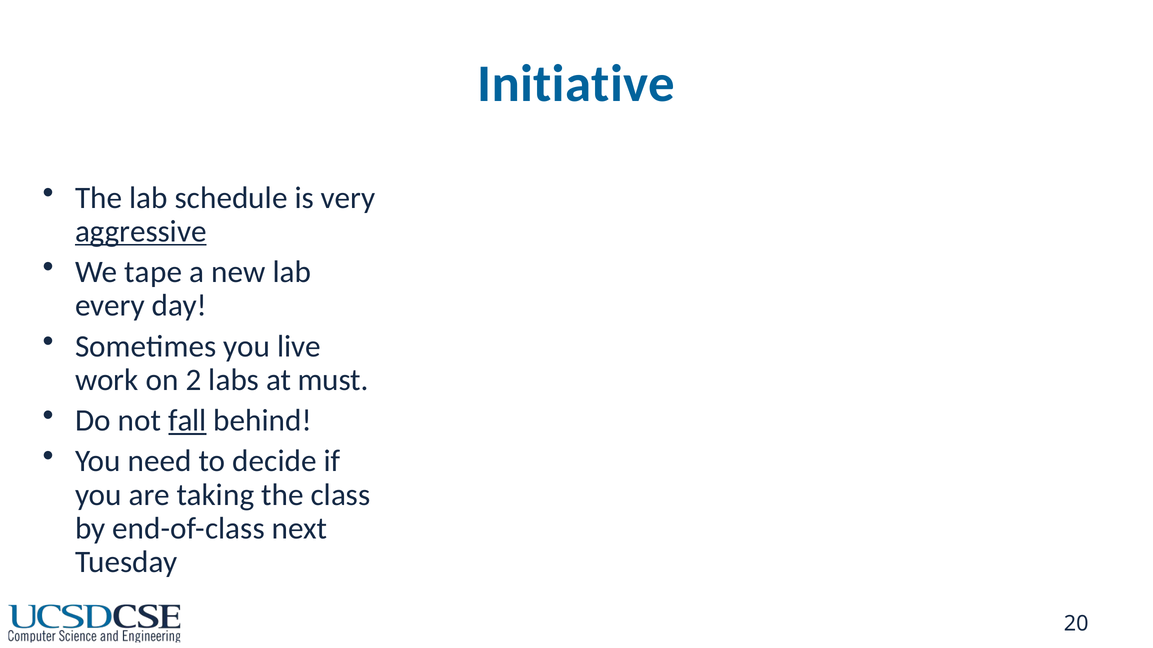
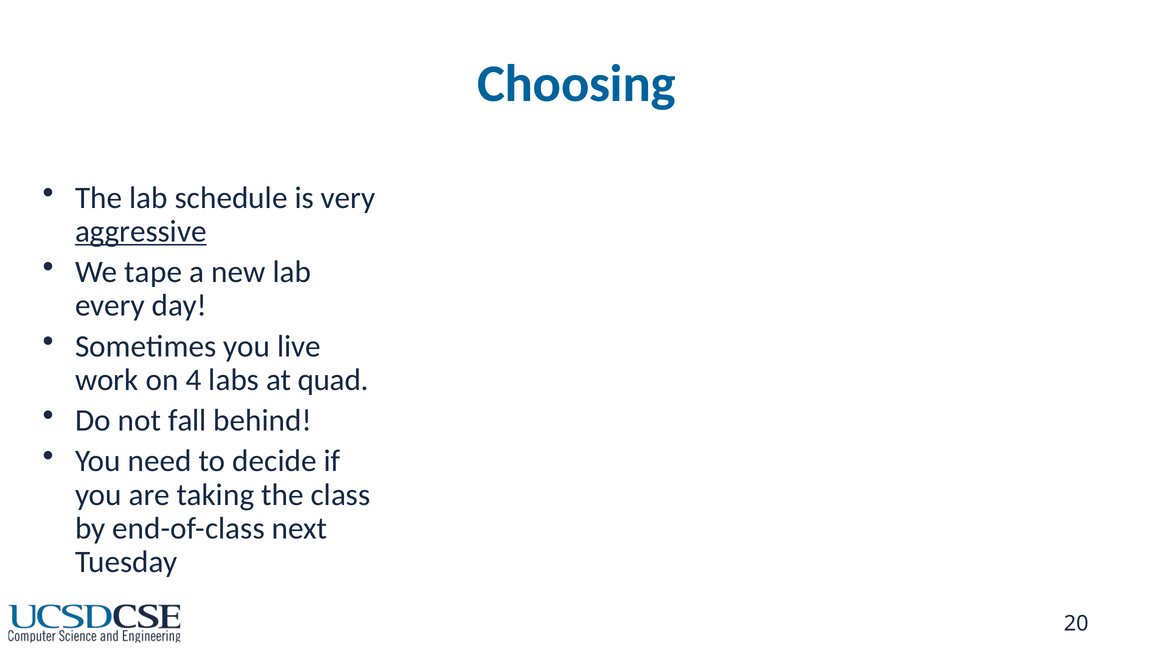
Initiative: Initiative -> Choosing (576, 84)
2: 2 -> 4 (193, 380)
must: must -> quad (333, 380)
fall underline: present -> none (187, 421)
